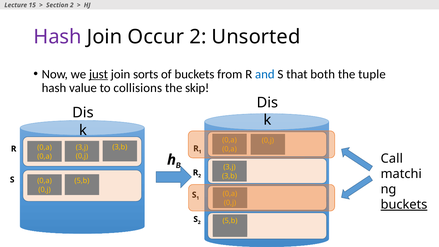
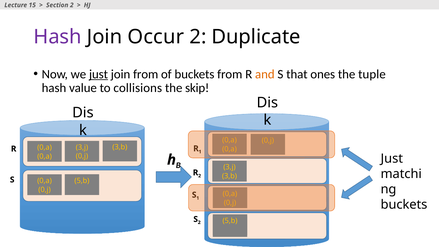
Unsorted: Unsorted -> Duplicate (256, 37)
join sorts: sorts -> from (146, 74)
and colour: blue -> orange (265, 74)
both: both -> ones (323, 74)
Call: Call -> Just (392, 158)
buckets underline: present -> none (404, 205)
